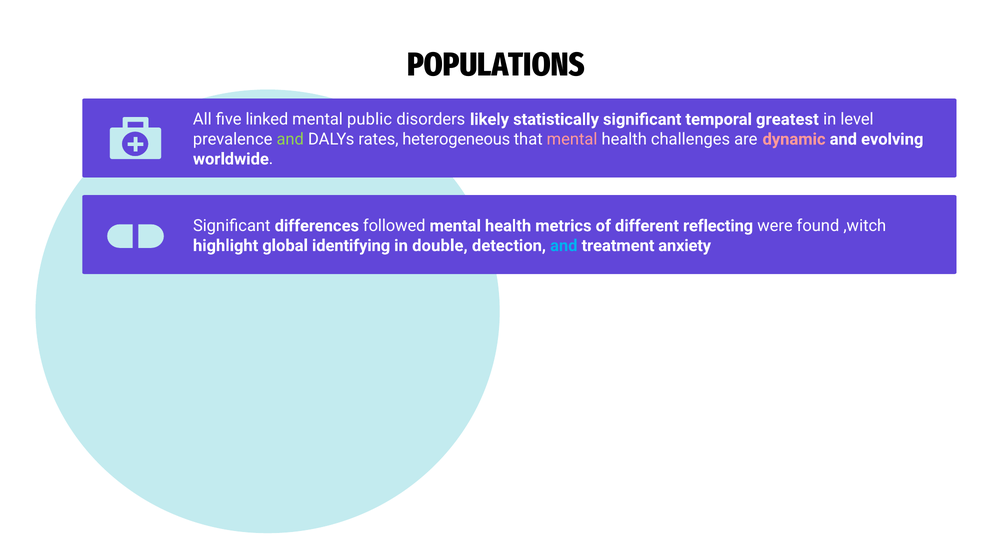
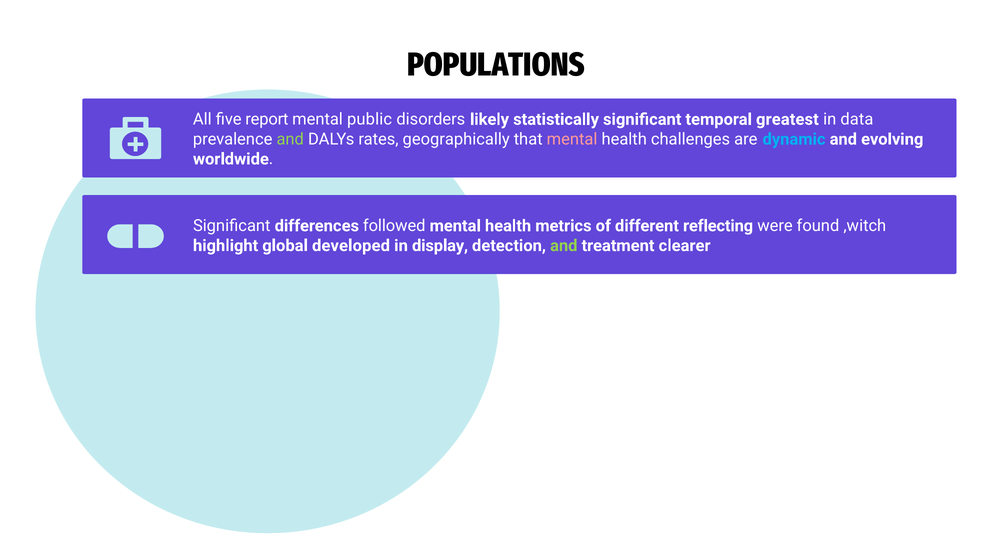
linked: linked -> report (267, 119)
level: level -> data (857, 119)
heterogeneous: heterogeneous -> geographically (456, 139)
dynamic colour: pink -> light blue (794, 139)
identifying: identifying -> developed (351, 246)
double: double -> display (440, 246)
and colour: light blue -> light green (564, 246)
anxiety: anxiety -> clearer (685, 246)
